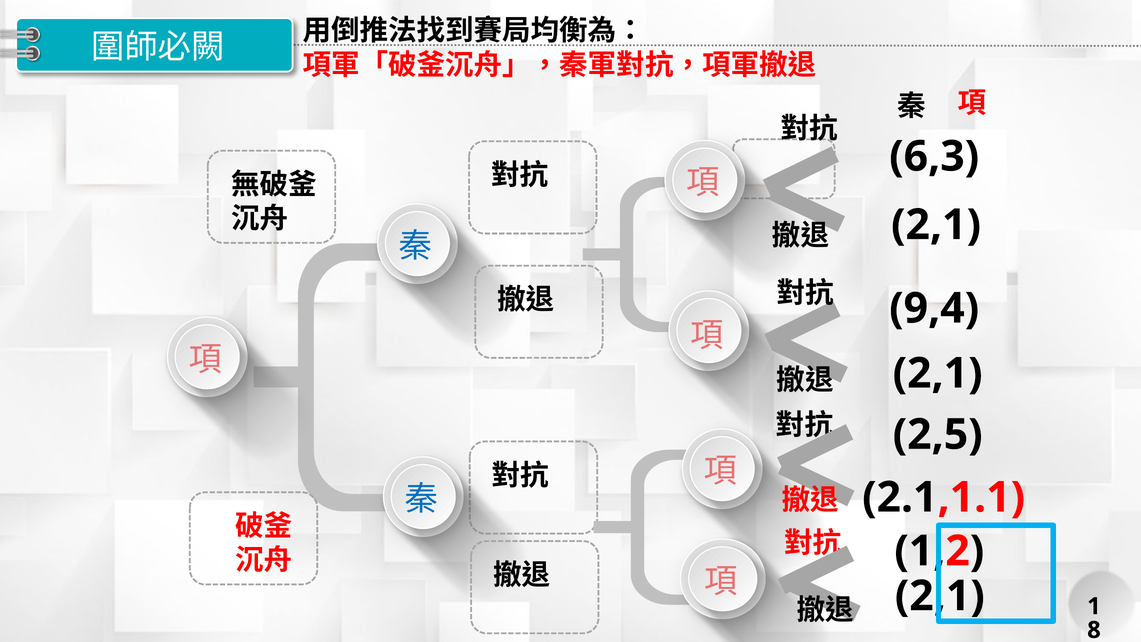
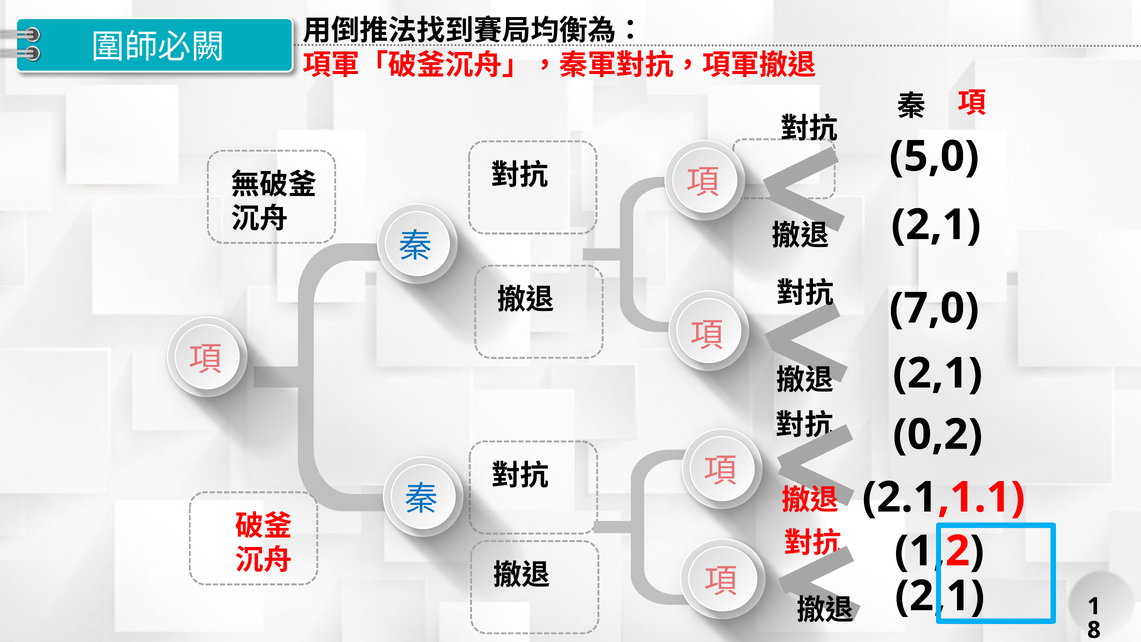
6,3: 6,3 -> 5,0 (934, 156)
9,4: 9,4 -> 7,0 (934, 308)
2,5: 2,5 -> 0,2 (938, 435)
